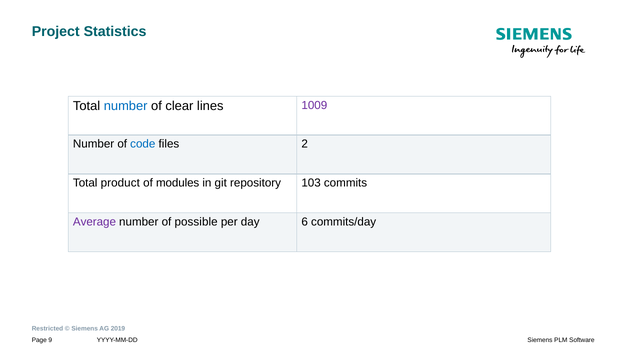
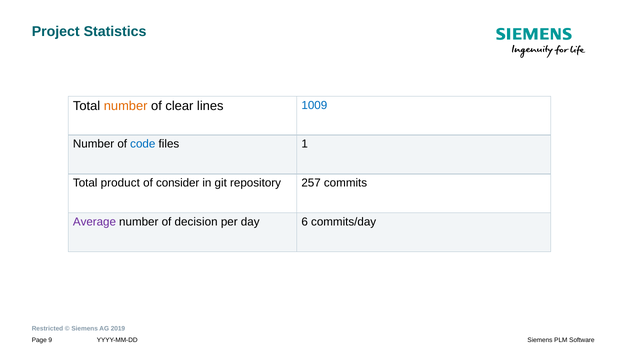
number colour: blue -> orange (126, 106)
1009 colour: purple -> blue (314, 105)
2: 2 -> 1 (305, 144)
modules: modules -> consider (178, 183)
103: 103 -> 257 (311, 183)
possible: possible -> decision (196, 222)
